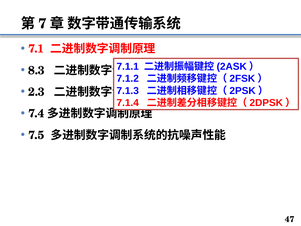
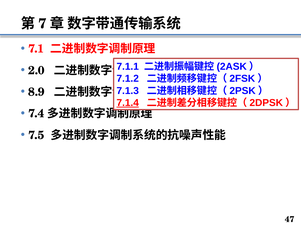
8.3: 8.3 -> 2.0 (36, 70)
2.3: 2.3 -> 8.9 (36, 92)
7.1.4 underline: none -> present (128, 103)
